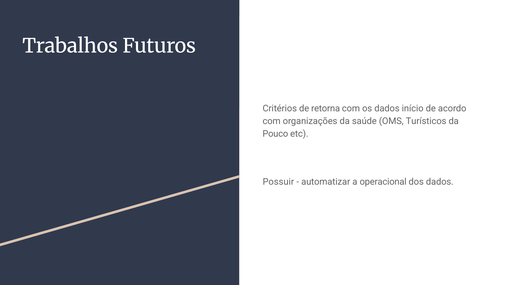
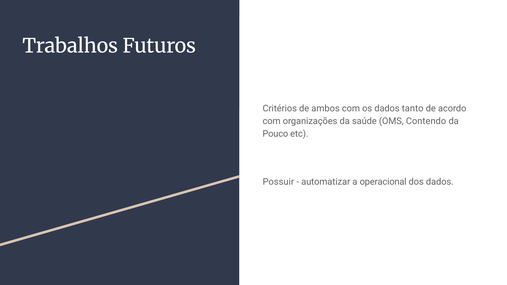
retorna: retorna -> ambos (326, 109)
início: início -> tanto (413, 109)
Turísticos: Turísticos -> Contendo (426, 121)
